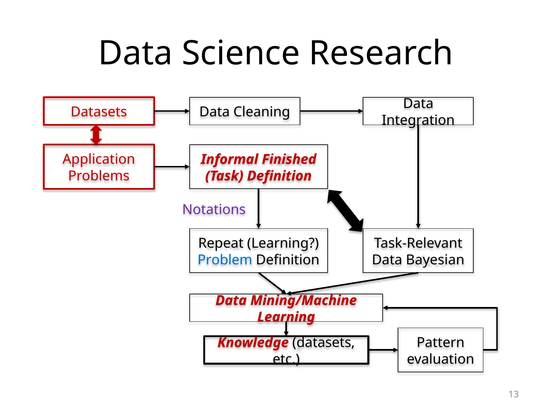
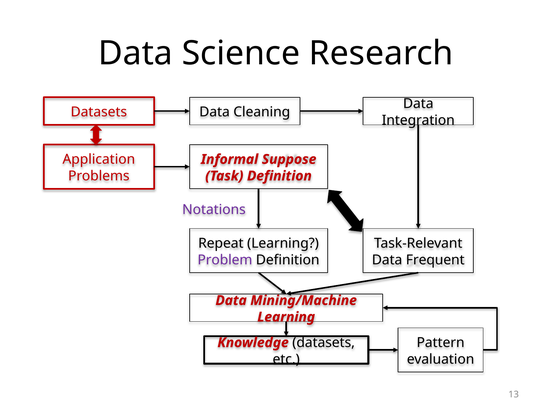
Finished: Finished -> Suppose (289, 159)
Problem colour: blue -> purple (225, 260)
Bayesian: Bayesian -> Frequent (435, 260)
